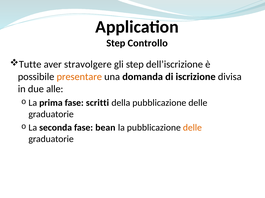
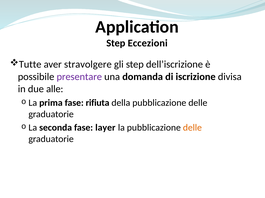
Controllo: Controllo -> Eccezioni (148, 43)
presentare colour: orange -> purple (79, 77)
scritti: scritti -> rifiuta (98, 103)
bean: bean -> layer (105, 128)
